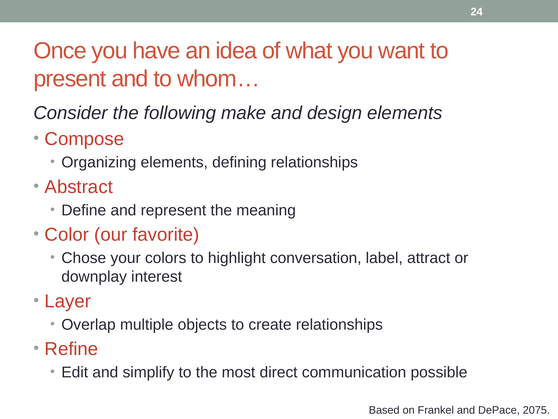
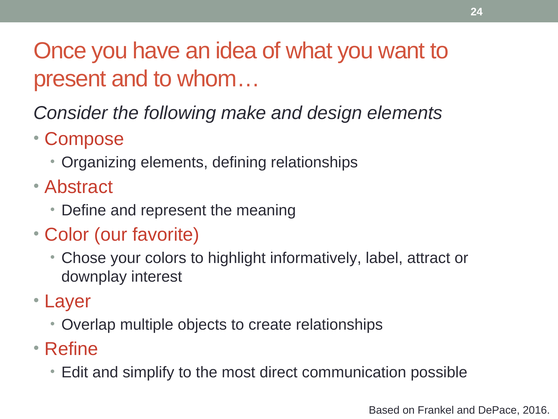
conversation: conversation -> informatively (316, 258)
2075: 2075 -> 2016 (536, 410)
